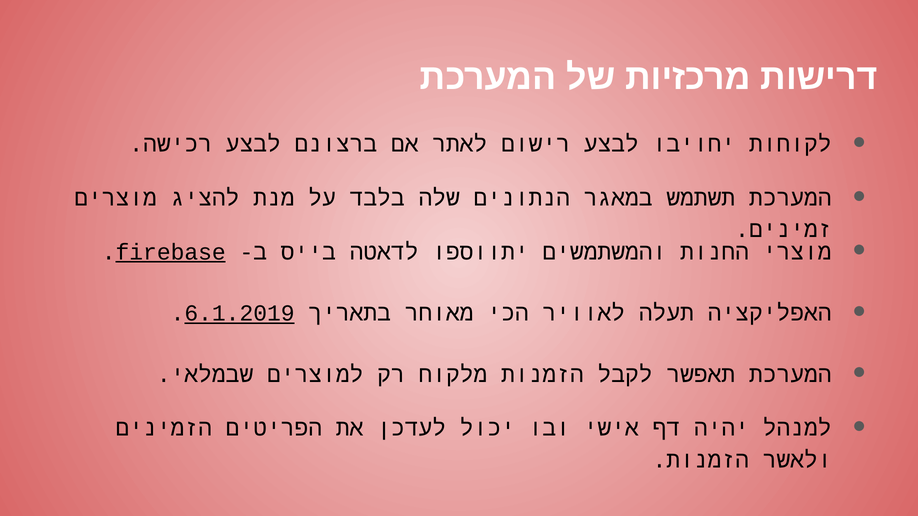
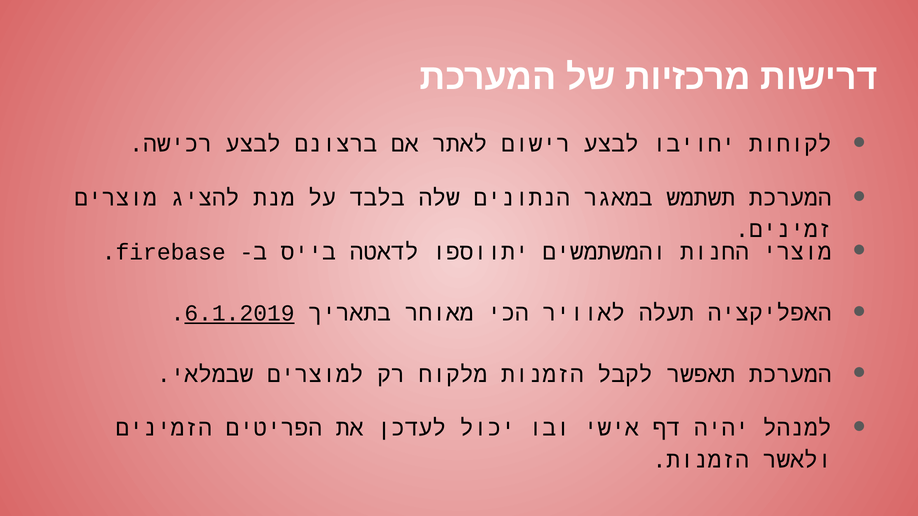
firebase underline: present -> none (171, 252)
